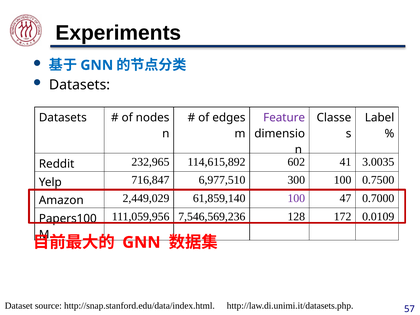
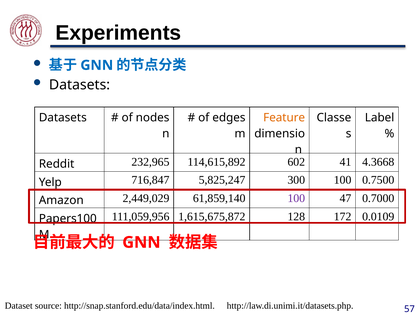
Feature colour: purple -> orange (284, 118)
3.0035: 3.0035 -> 4.3668 (378, 162)
6,977,510: 6,977,510 -> 5,825,247 (222, 180)
7,546,569,236: 7,546,569,236 -> 1,615,675,872 (212, 217)
